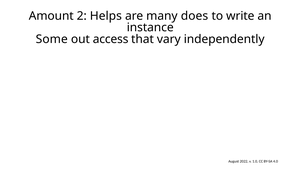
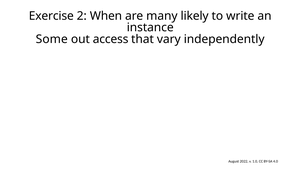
Amount: Amount -> Exercise (51, 16)
Helps: Helps -> When (106, 16)
does: does -> likely (195, 16)
